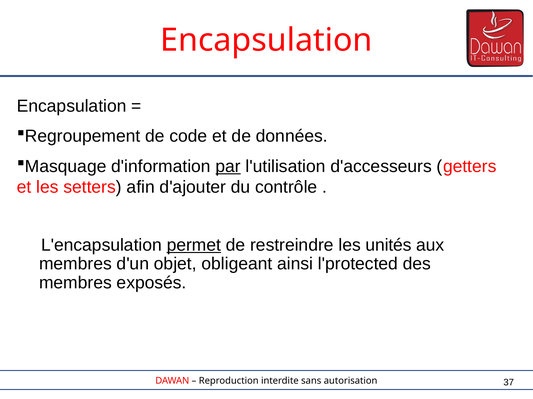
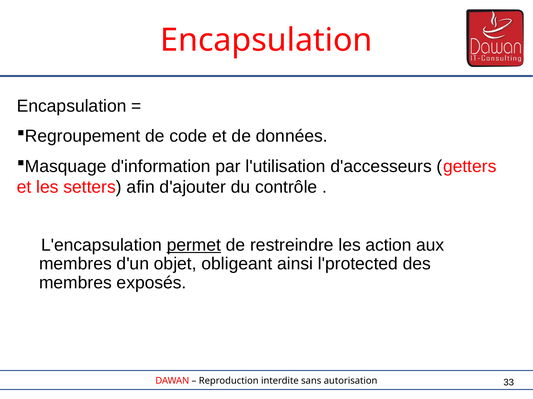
par underline: present -> none (228, 167)
unités: unités -> action (389, 245)
37: 37 -> 33 (509, 383)
